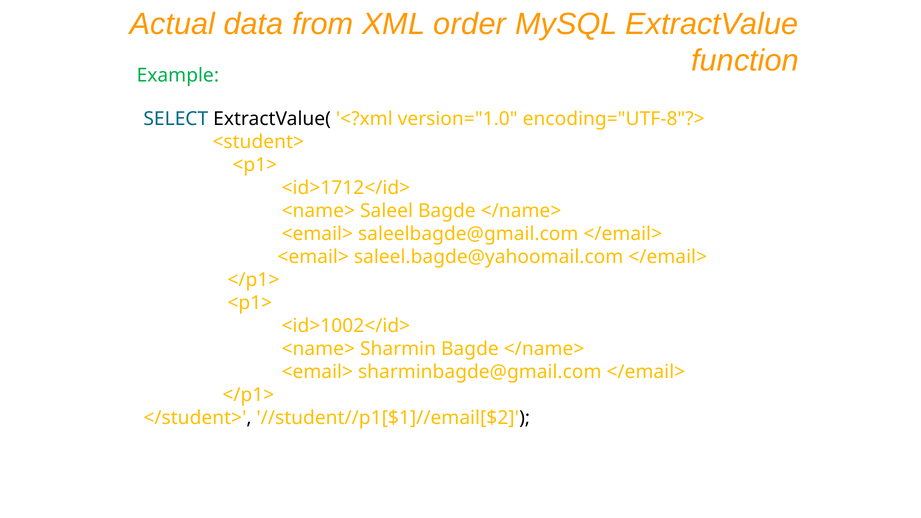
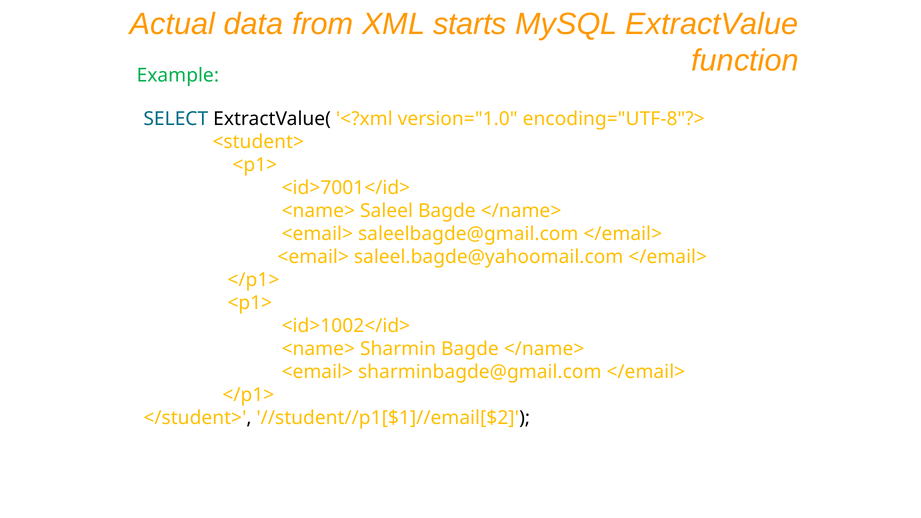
order: order -> starts (470, 24)
<id>1712</id>: <id>1712</id> -> <id>7001</id> (346, 188)
